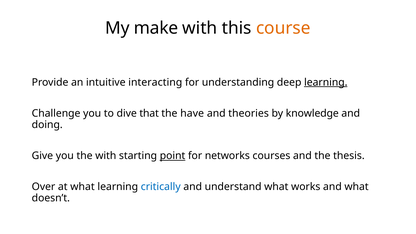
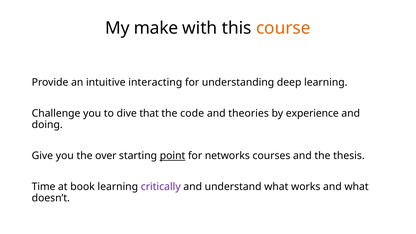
learning underline: present -> none (326, 82)
have: have -> code (192, 113)
knowledge: knowledge -> experience (312, 113)
the with: with -> over (106, 156)
Over: Over -> Time (44, 187)
at what: what -> book (83, 187)
critically colour: blue -> purple (161, 187)
